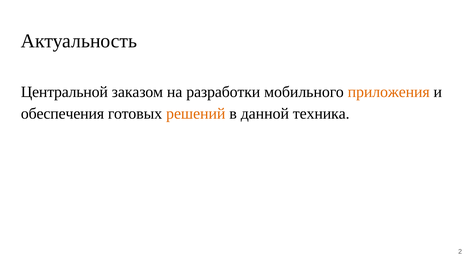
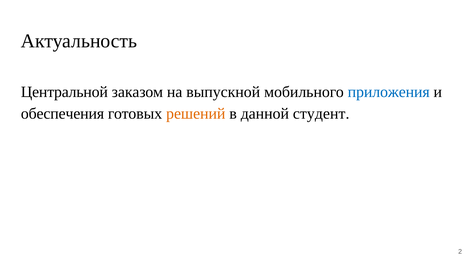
разработки: разработки -> выпускной (223, 92)
приложения colour: orange -> blue (389, 92)
техника: техника -> студент (321, 114)
